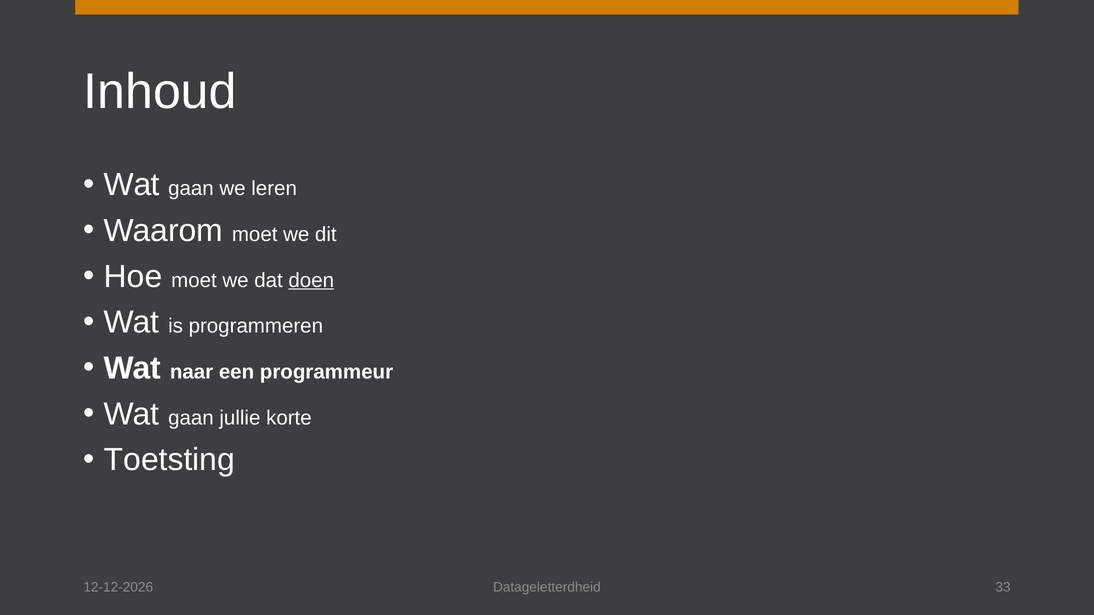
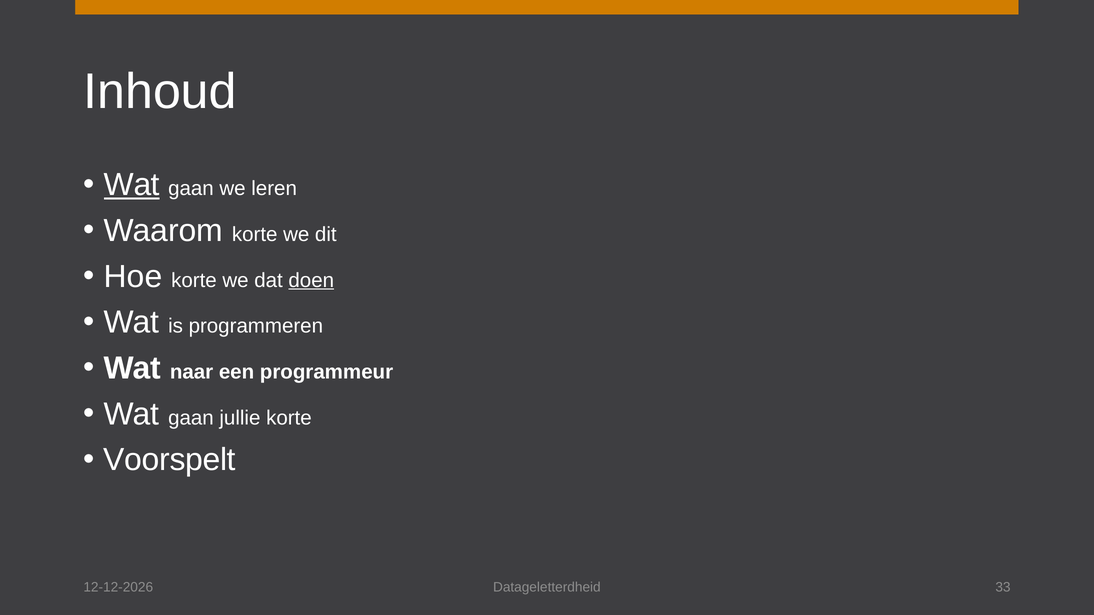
Wat underline: none -> present (132, 185)
Waarom moet: moet -> korte (255, 235)
Hoe moet: moet -> korte (194, 280)
Toetsting: Toetsting -> Voorspelt (170, 460)
